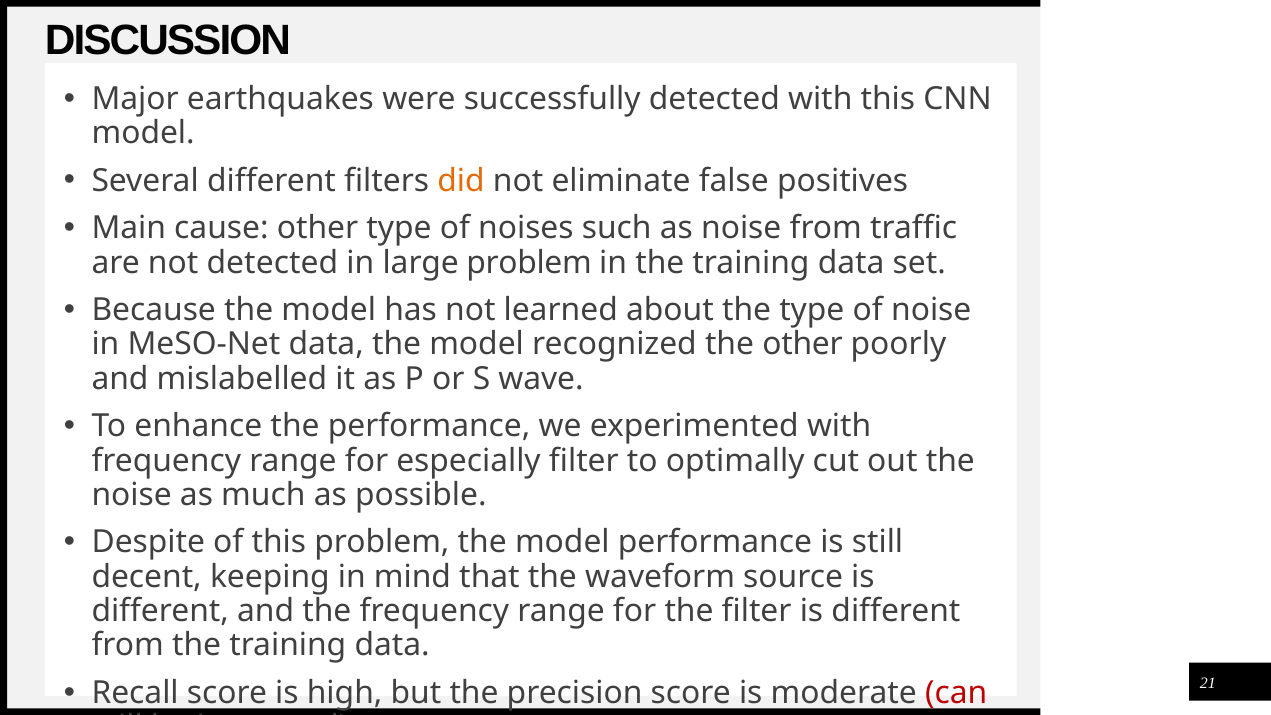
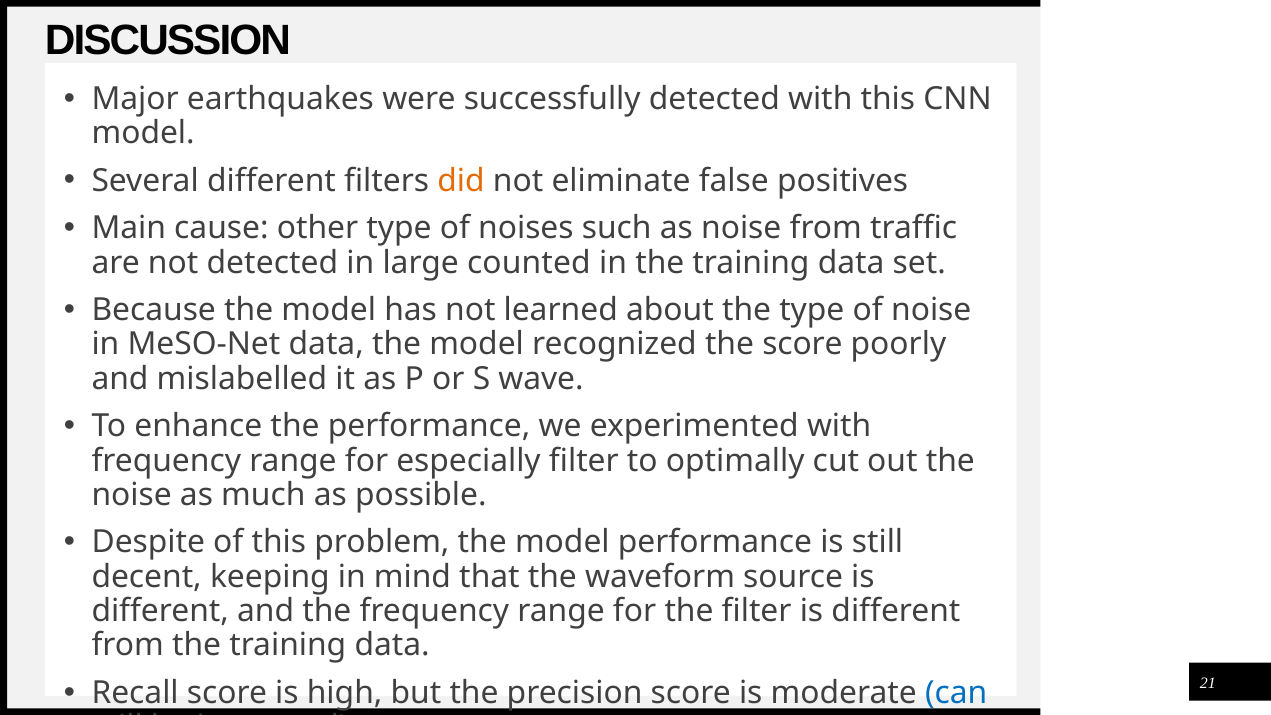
large problem: problem -> counted (529, 263)
the other: other -> score (803, 344)
can colour: red -> blue (956, 693)
